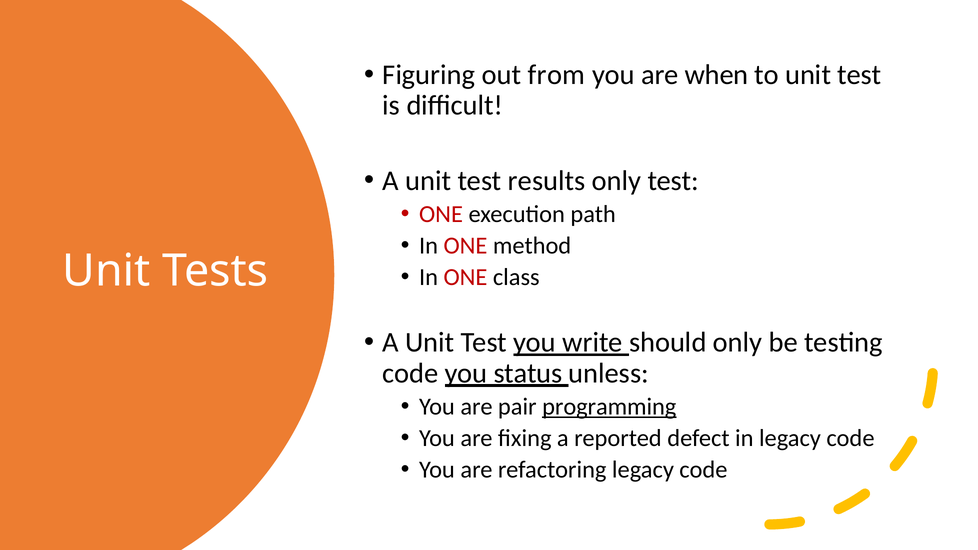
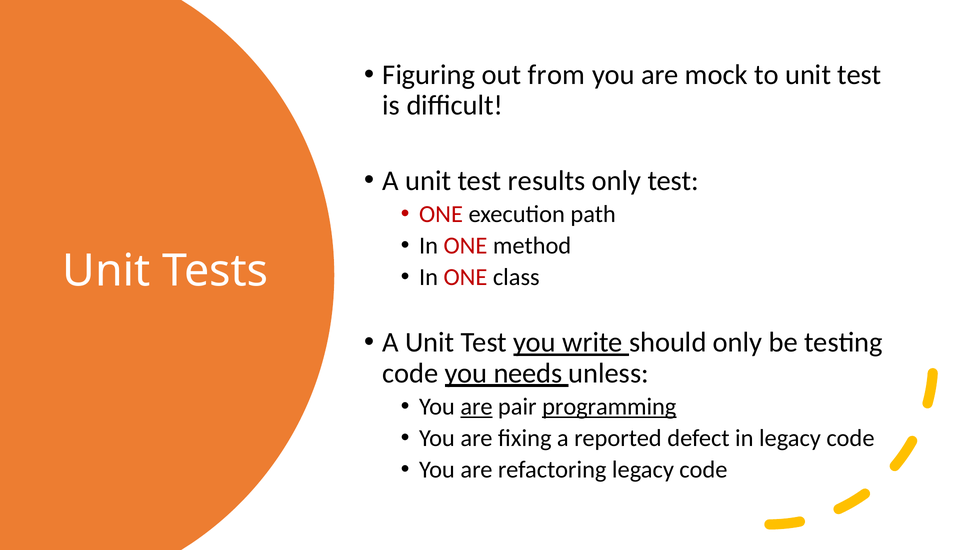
when: when -> mock (716, 75)
status: status -> needs (528, 373)
are underline: none -> present (477, 407)
